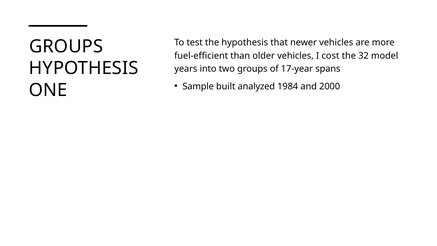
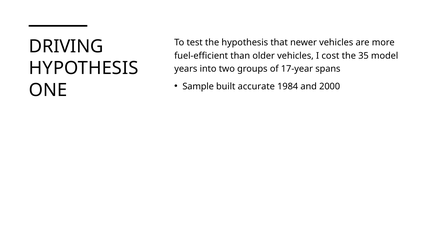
GROUPS: GROUPS -> DRIVING (66, 46)
32: 32 -> 35 (363, 56)
analyzed: analyzed -> accurate (256, 86)
